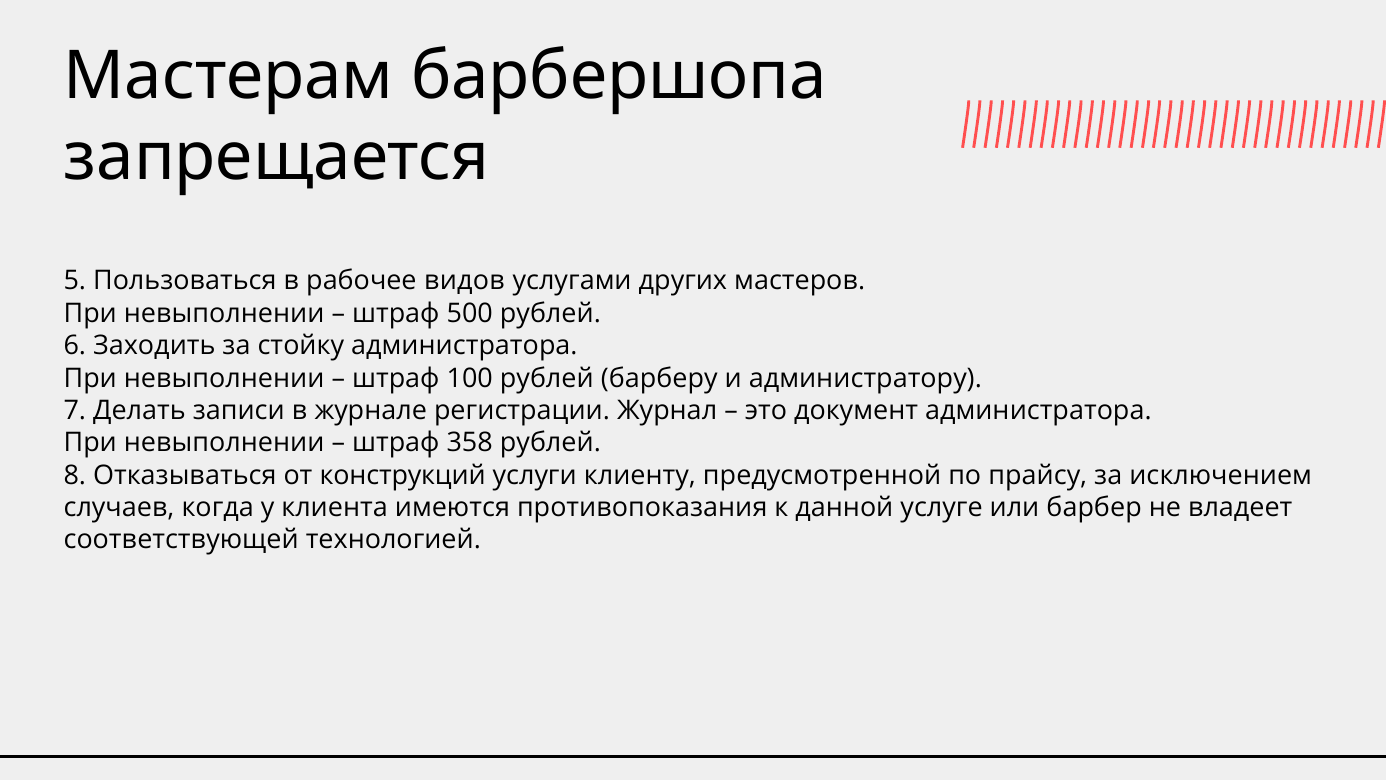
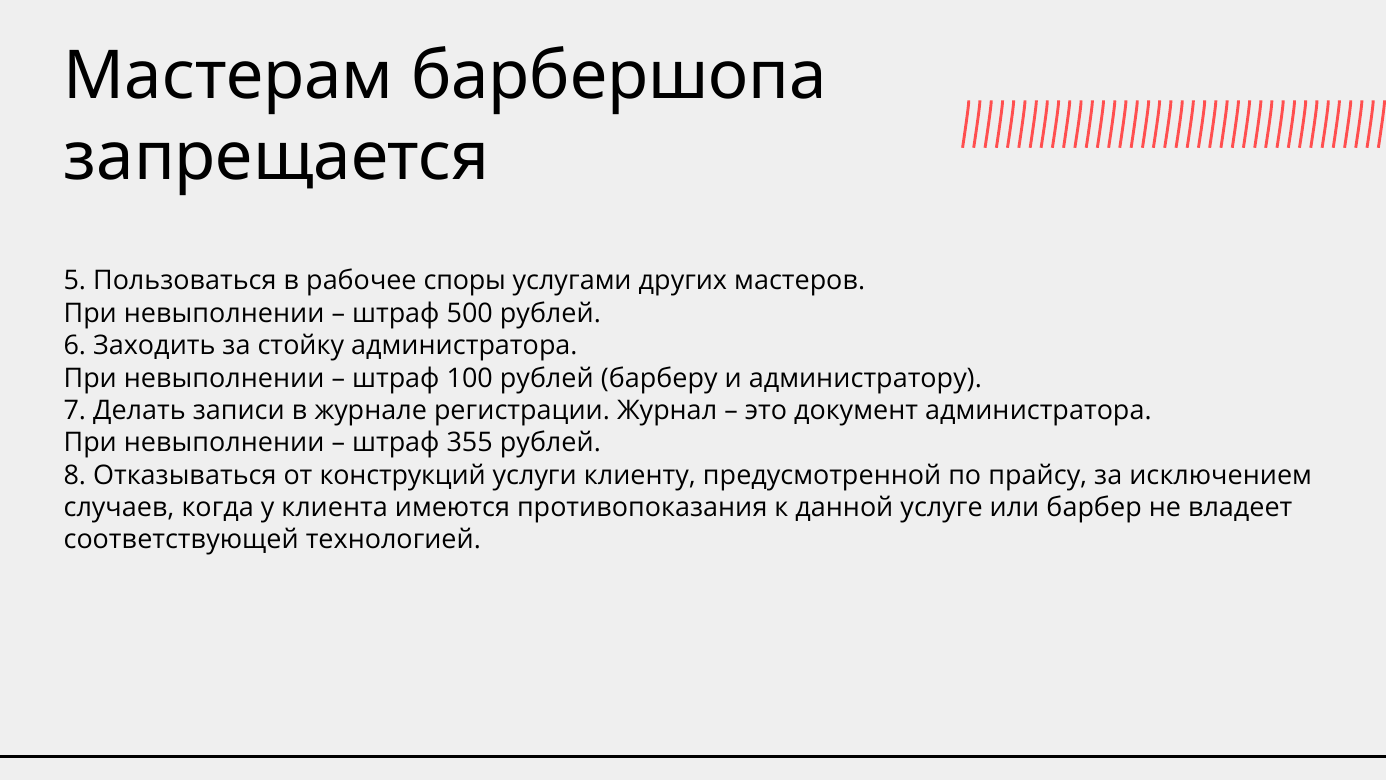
видов: видов -> споры (465, 281)
358: 358 -> 355 (470, 443)
